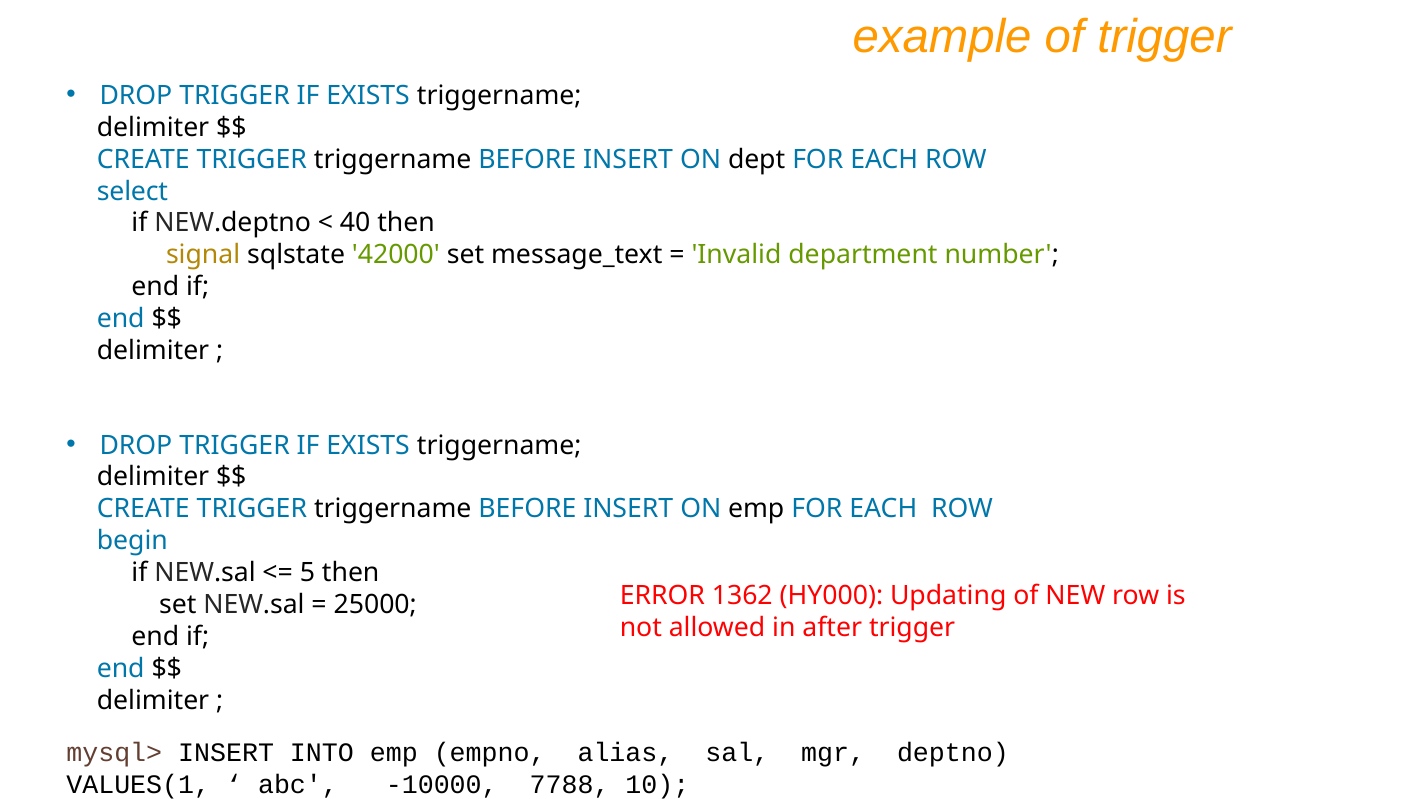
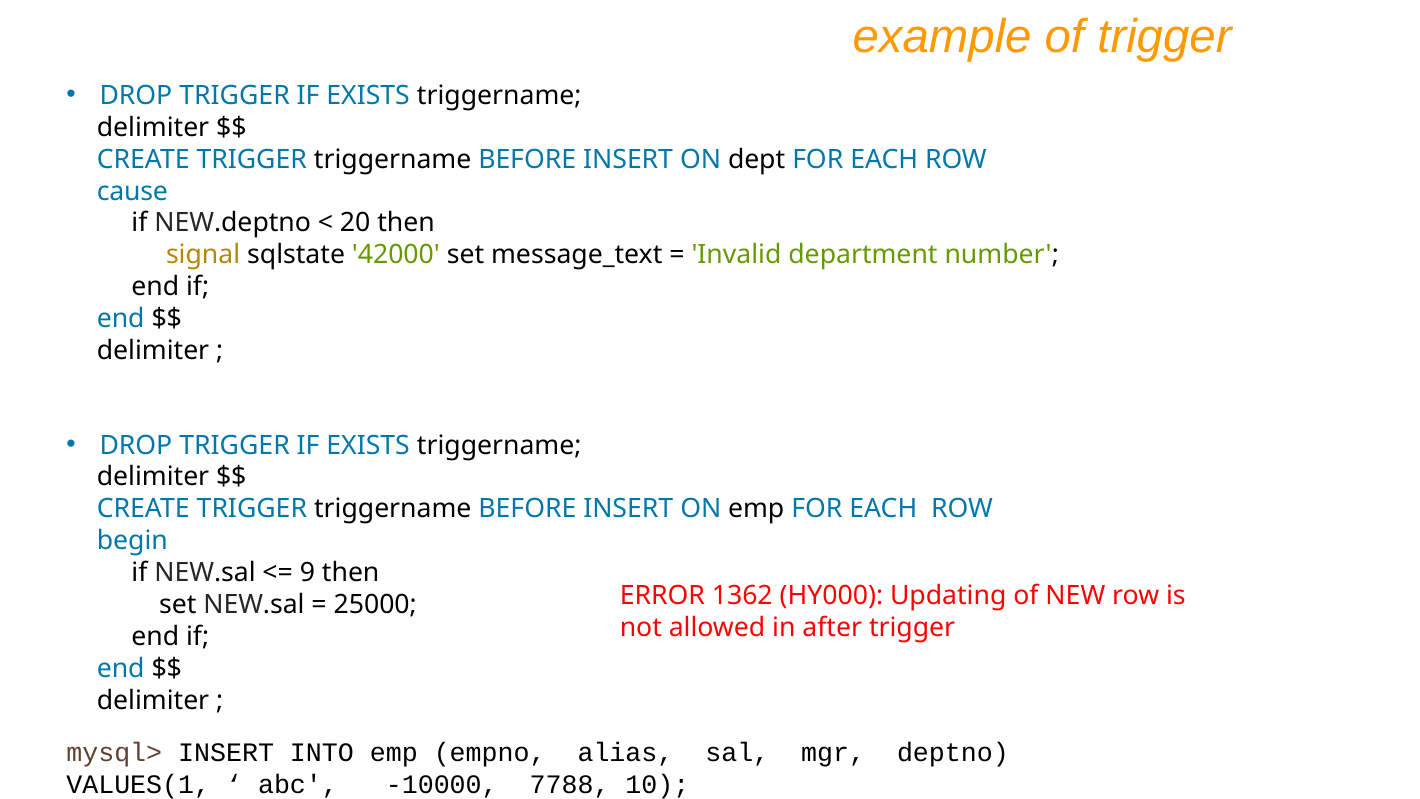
select: select -> cause (132, 191)
40: 40 -> 20 (355, 223)
5: 5 -> 9 (307, 573)
